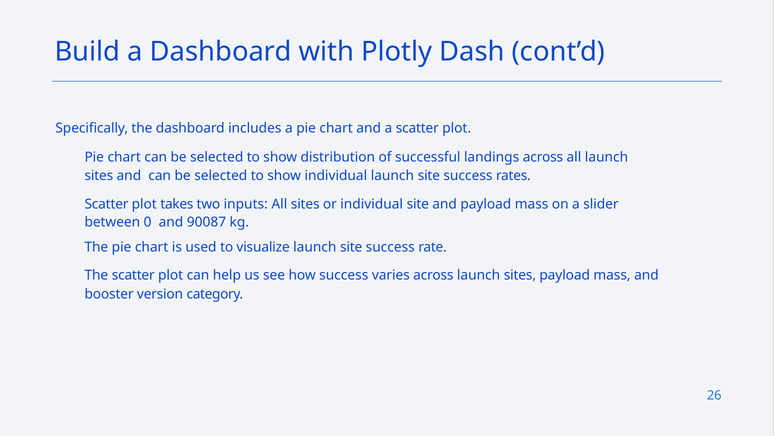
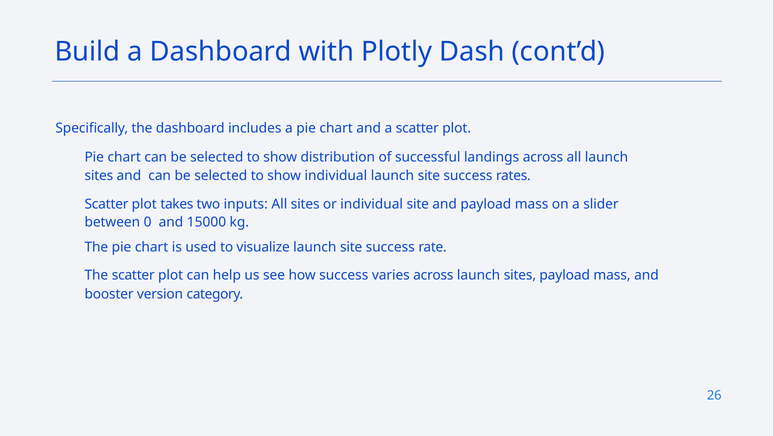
90087: 90087 -> 15000 (206, 222)
